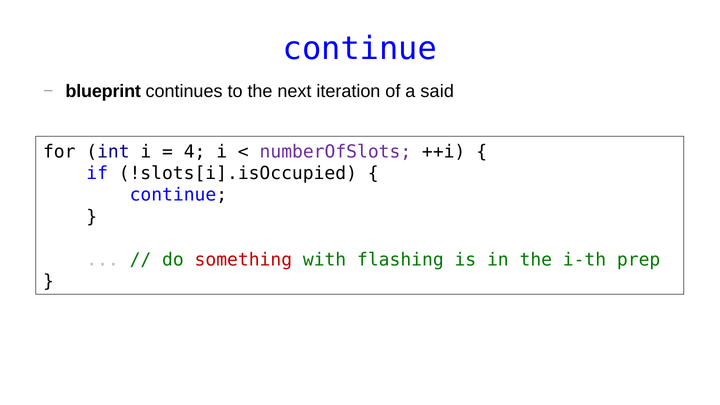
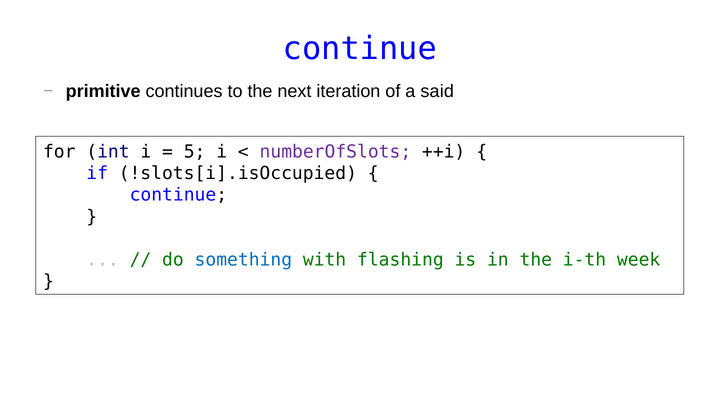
blueprint: blueprint -> primitive (103, 92)
4: 4 -> 5 (195, 152)
something colour: red -> blue (243, 260)
prep: prep -> week (639, 260)
